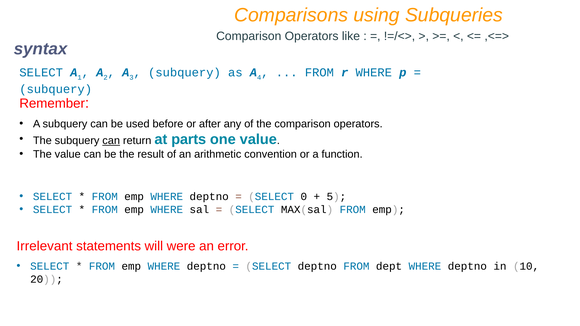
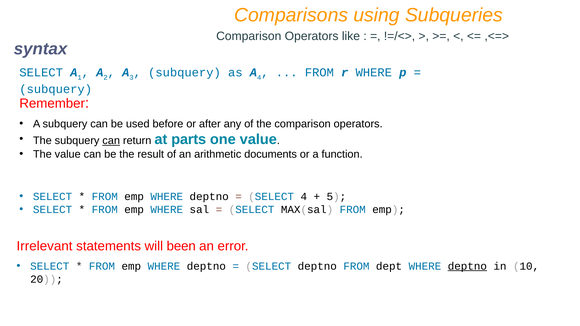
convention: convention -> documents (271, 154)
SELECT 0: 0 -> 4 (304, 197)
were: were -> been (181, 246)
deptno underline: none -> present (467, 266)
